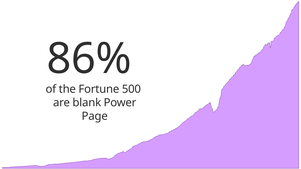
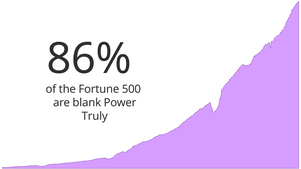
Page: Page -> Truly (95, 116)
